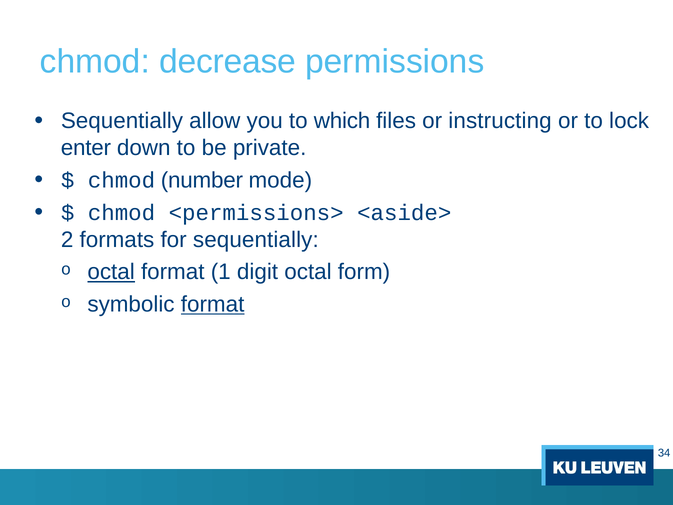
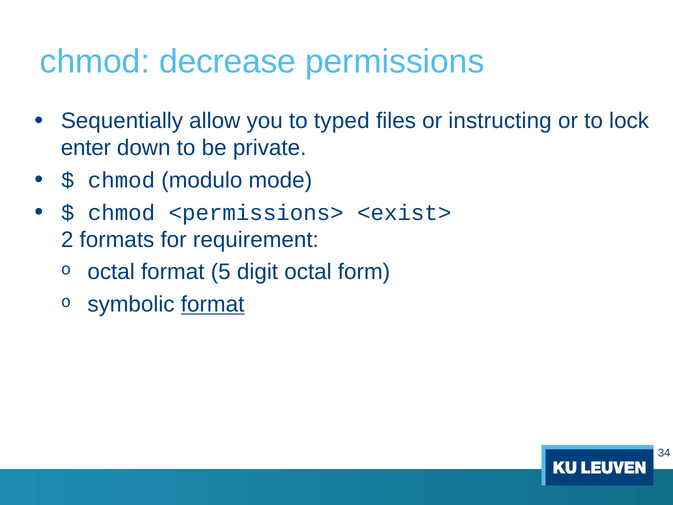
which: which -> typed (342, 121)
number: number -> modulo (202, 180)
<aside>: <aside> -> <exist> (404, 213)
for sequentially: sequentially -> requirement (256, 240)
octal underline: present -> none (111, 272)
1: 1 -> 5 (221, 272)
